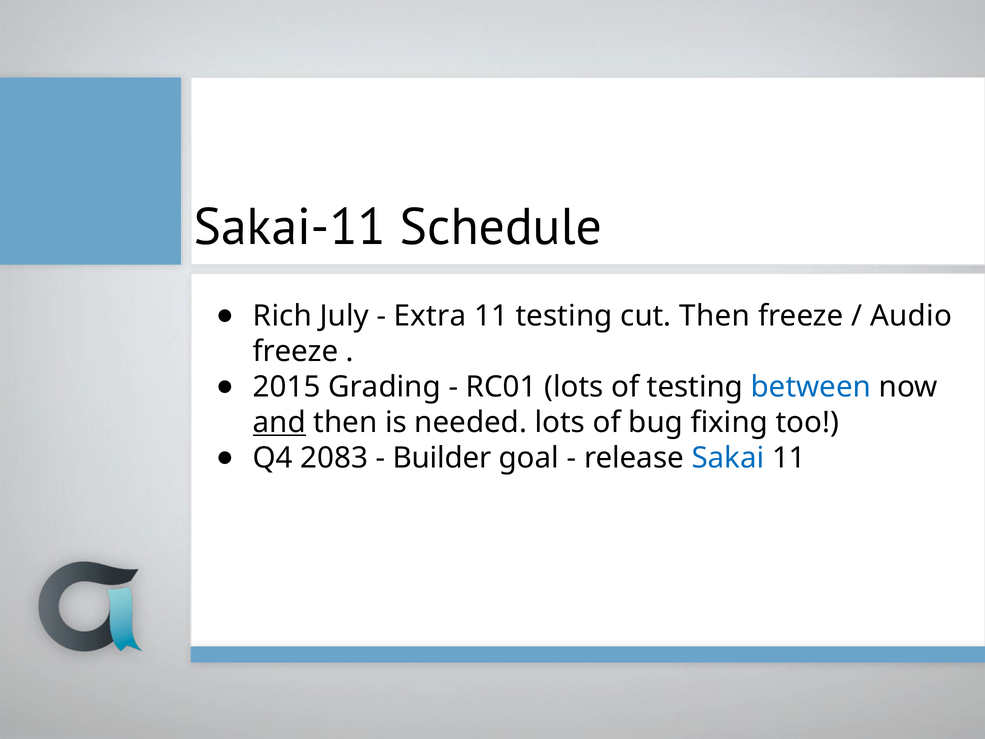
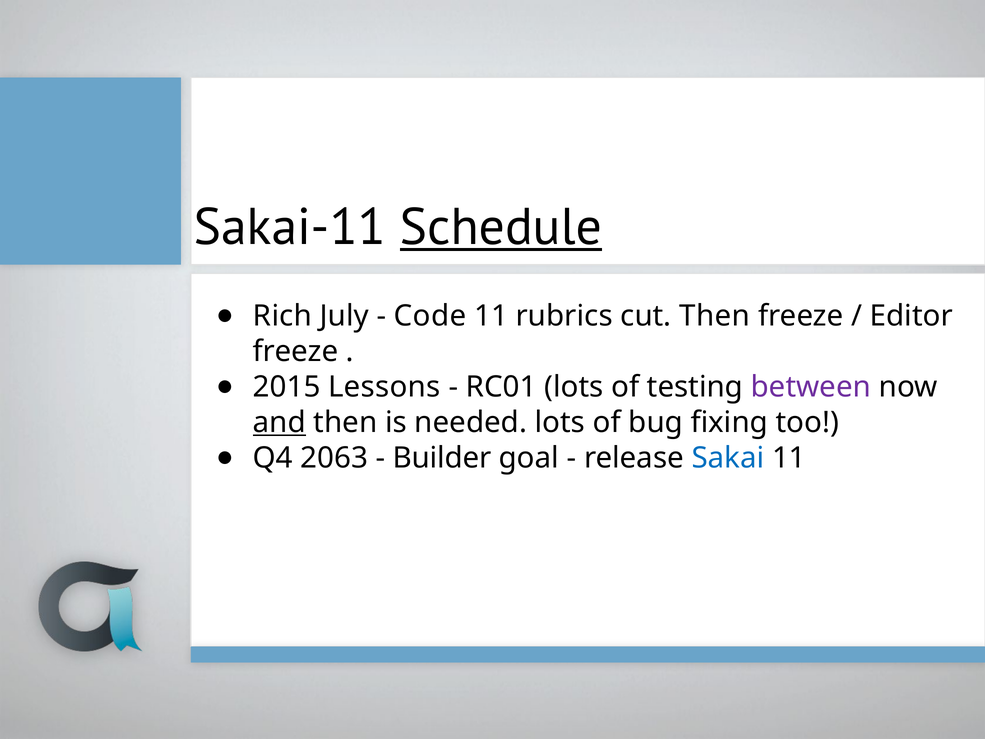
Schedule underline: none -> present (501, 227)
Extra: Extra -> Code (430, 316)
11 testing: testing -> rubrics (564, 316)
Audio: Audio -> Editor (911, 316)
Grading: Grading -> Lessons (384, 387)
between colour: blue -> purple (811, 387)
2083: 2083 -> 2063 (334, 458)
